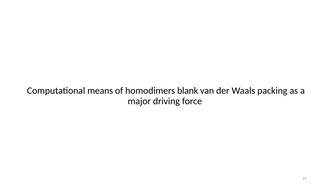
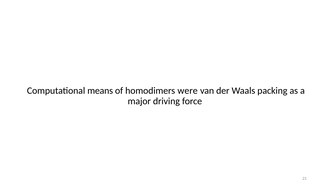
blank: blank -> were (188, 91)
